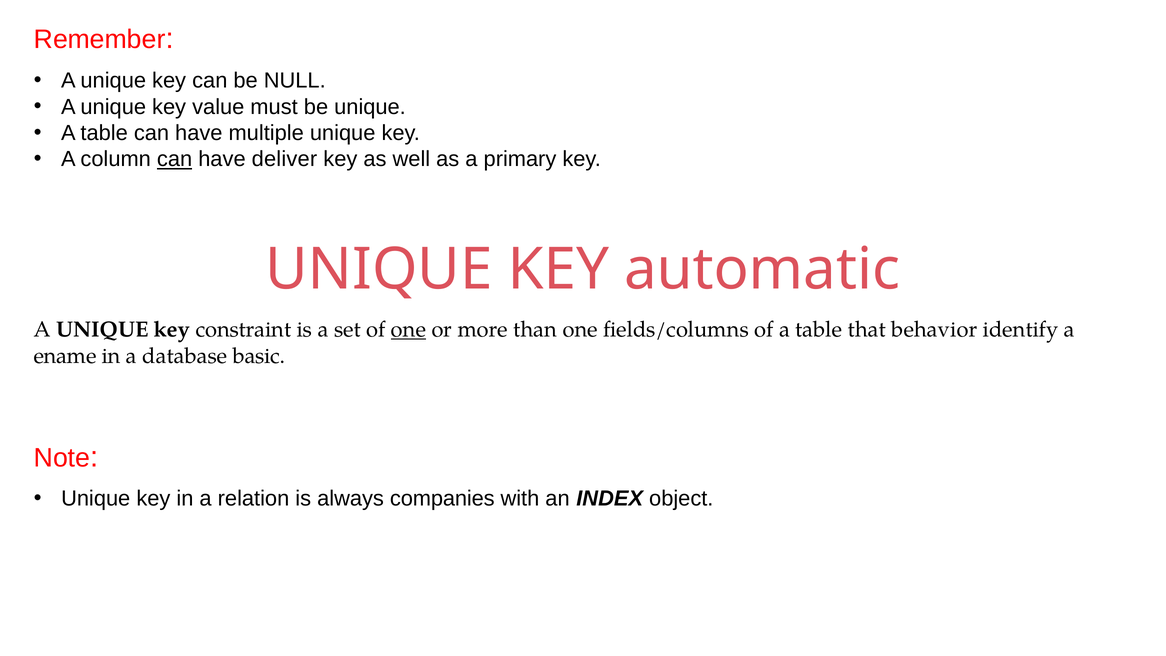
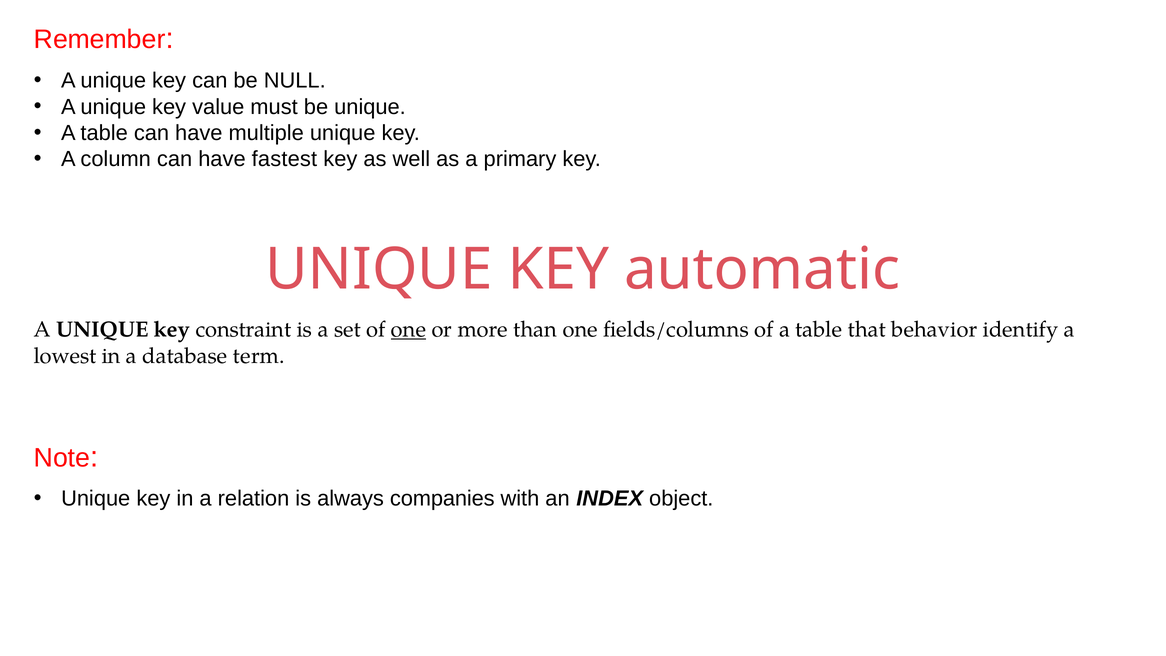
can underline: present -> none (175, 159)
deliver: deliver -> fastest (284, 159)
ename: ename -> lowest (65, 356)
basic: basic -> term (259, 356)
